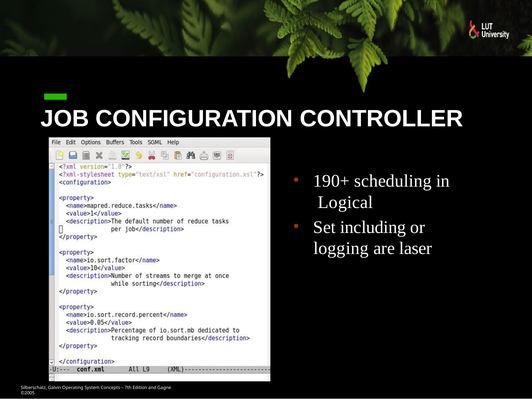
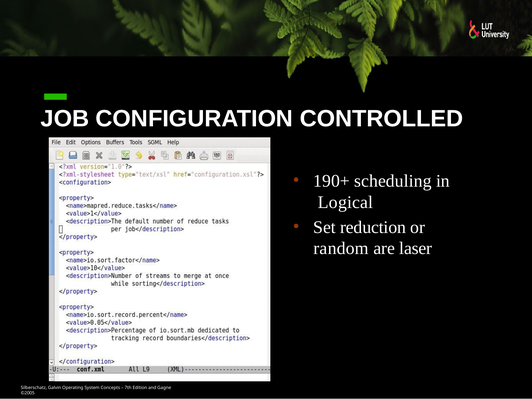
CONTROLLER: CONTROLLER -> CONTROLLED (382, 119)
including: including -> reduction (373, 227)
logging: logging -> random (341, 248)
